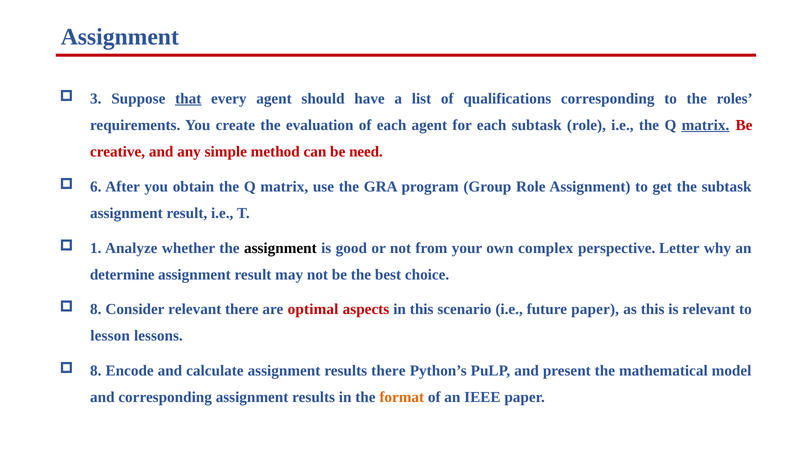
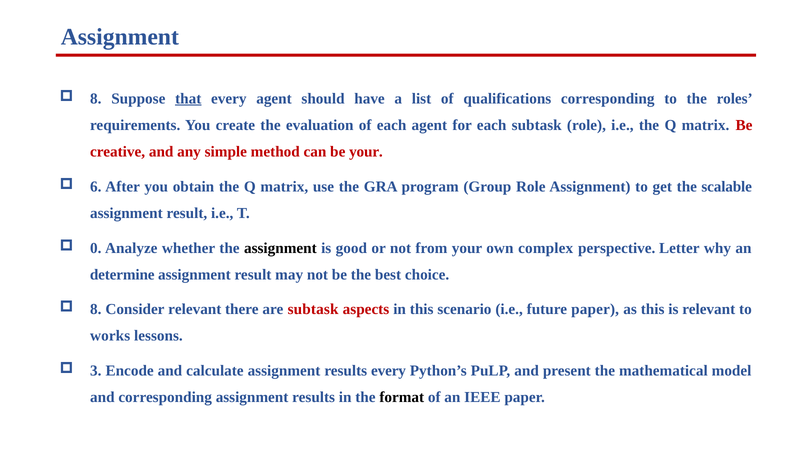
3: 3 -> 8 (96, 99)
matrix underline: present -> none (706, 125)
be need: need -> your (366, 152)
the subtask: subtask -> scalable (727, 186)
1: 1 -> 0 (96, 248)
are optimal: optimal -> subtask (313, 309)
lesson: lesson -> works (110, 336)
8: 8 -> 3 (96, 371)
results there: there -> every (389, 371)
format colour: orange -> black (402, 397)
